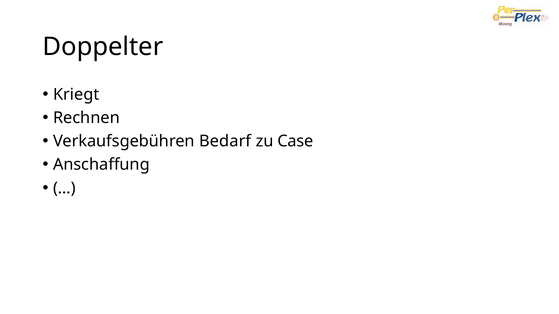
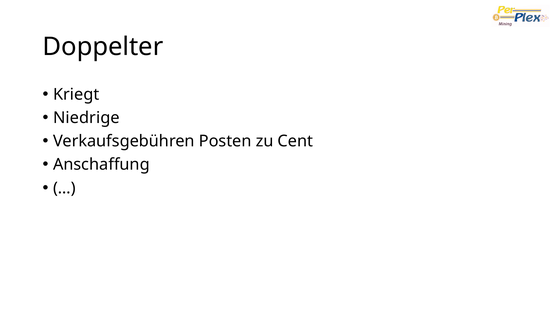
Rechnen: Rechnen -> Niedrige (86, 118)
Bedarf: Bedarf -> Posten (225, 141)
Case: Case -> Cent (295, 141)
